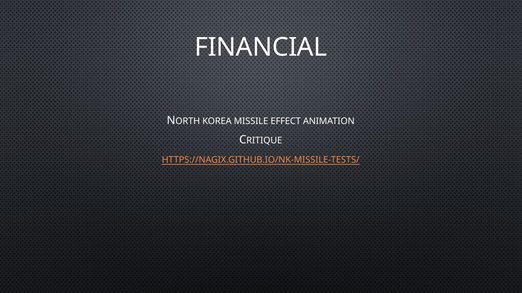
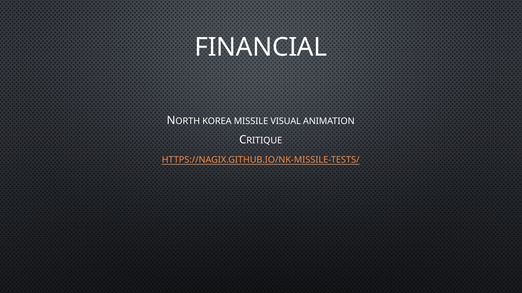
EFFECT: EFFECT -> VISUAL (286, 122)
